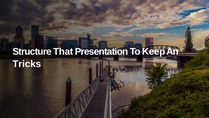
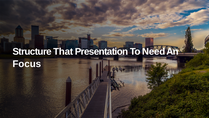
Keep: Keep -> Need (154, 51)
Tricks: Tricks -> Focus (27, 64)
